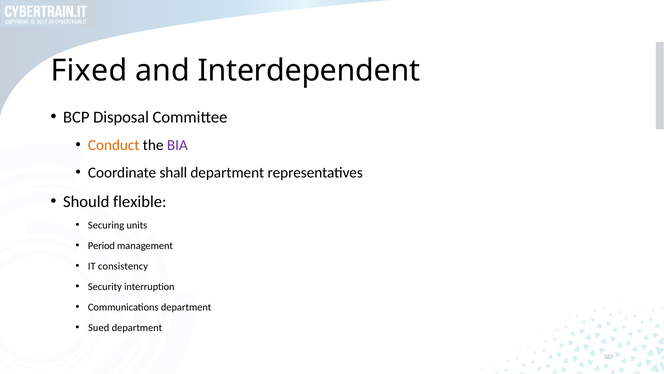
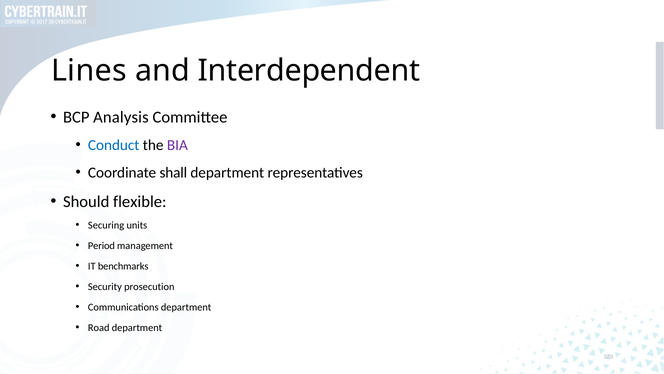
Fixed: Fixed -> Lines (89, 70)
Disposal: Disposal -> Analysis (121, 117)
Conduct colour: orange -> blue (114, 145)
consistency: consistency -> benchmarks (123, 266)
interruption: interruption -> prosecution (149, 286)
Sued: Sued -> Road (99, 327)
